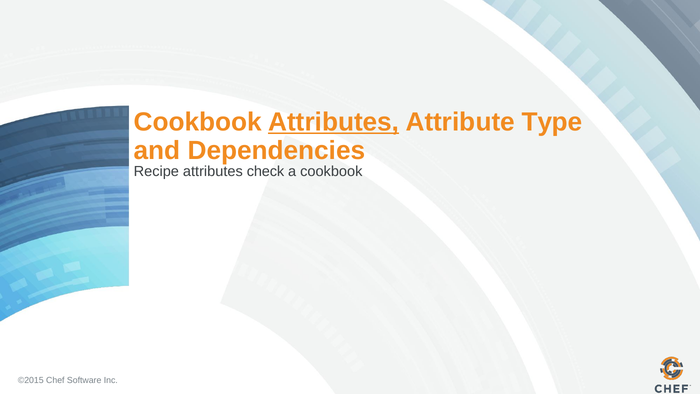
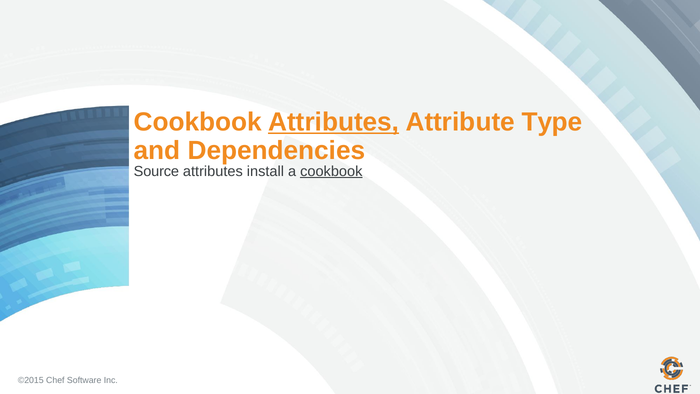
Recipe: Recipe -> Source (156, 171)
check: check -> install (265, 171)
cookbook underline: none -> present (331, 171)
